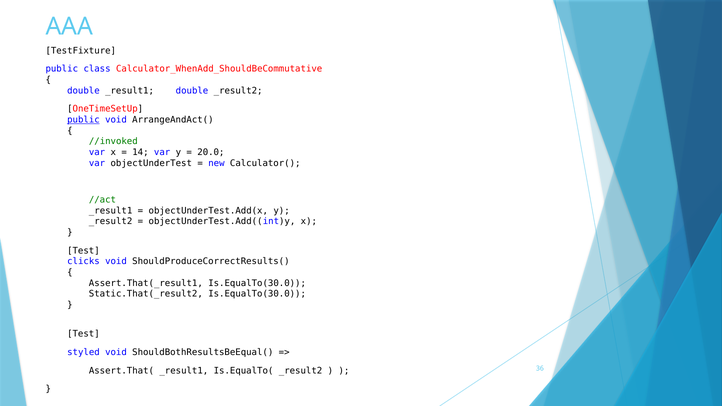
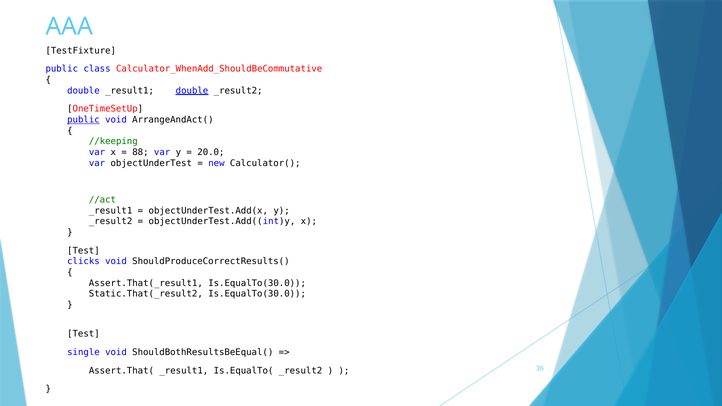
double underline: none -> present (192, 91)
//invoked: //invoked -> //keeping (113, 142)
14: 14 -> 88 (140, 152)
styled: styled -> single (83, 352)
